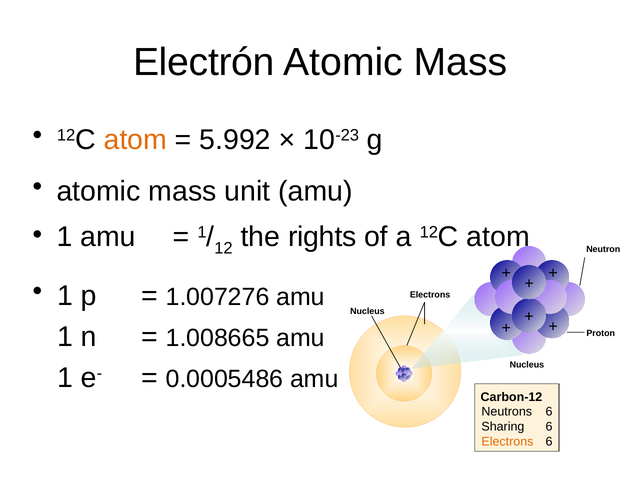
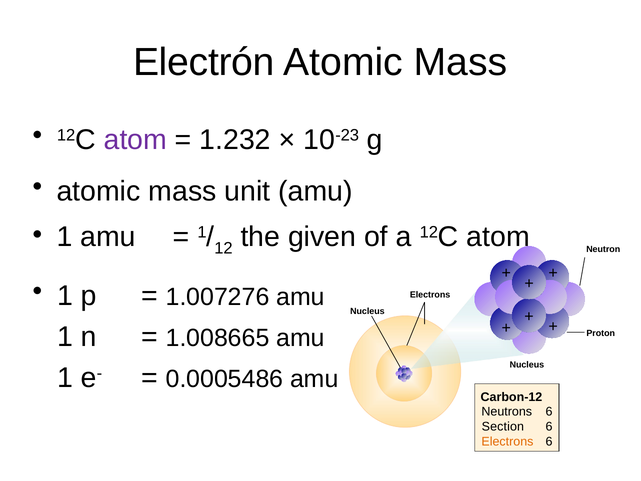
atom colour: orange -> purple (135, 140)
5.992: 5.992 -> 1.232 (235, 140)
rights: rights -> given (322, 237)
Sharing: Sharing -> Section (503, 426)
